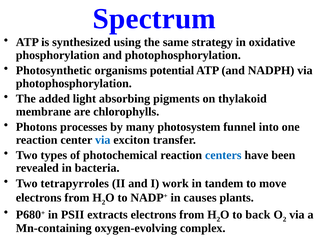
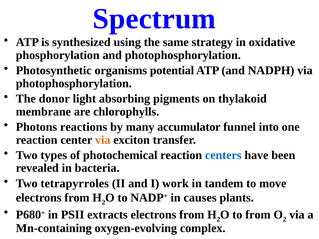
added: added -> donor (54, 99)
processes: processes -> reactions (84, 127)
photosystem: photosystem -> accumulator (189, 127)
via colour: blue -> orange (103, 140)
to back: back -> from (258, 215)
